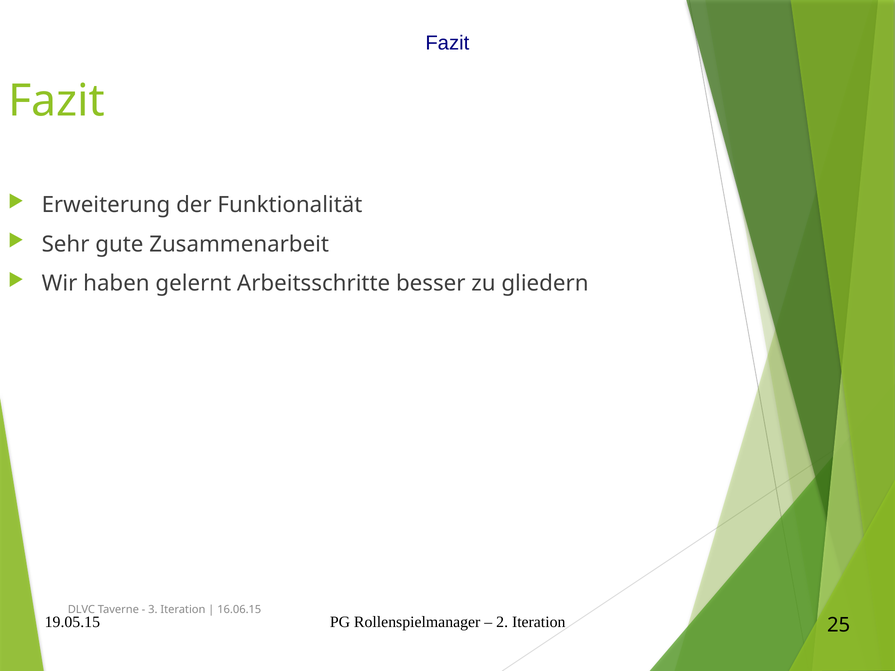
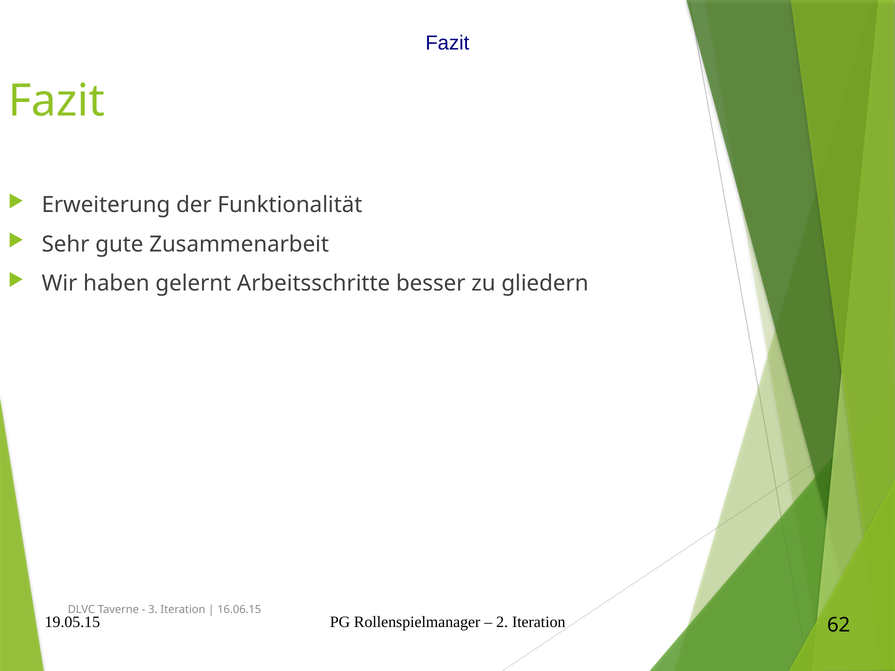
25: 25 -> 62 (839, 625)
